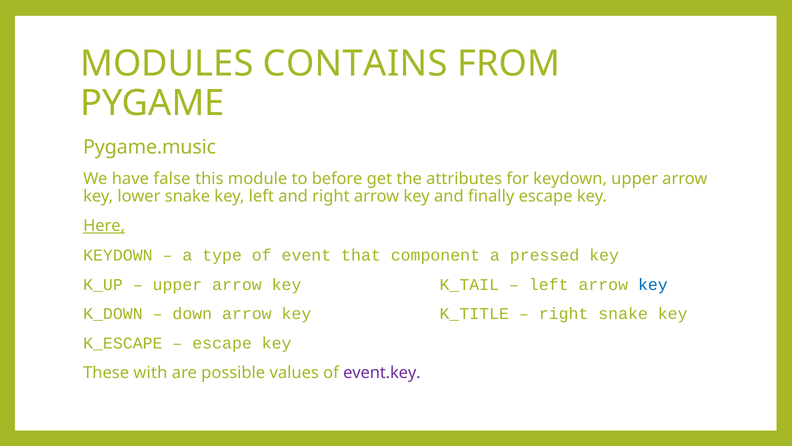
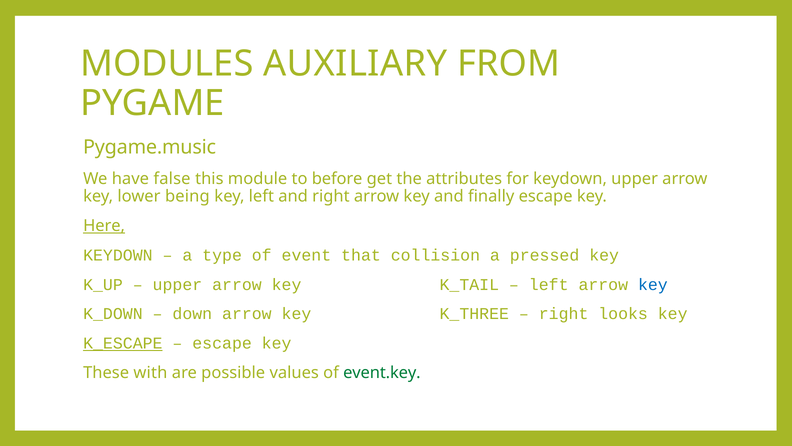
CONTAINS: CONTAINS -> AUXILIARY (355, 64)
lower snake: snake -> being (187, 196)
component: component -> collision (435, 255)
K_TITLE: K_TITLE -> K_THREE (474, 314)
right snake: snake -> looks (623, 314)
K_ESCAPE underline: none -> present (123, 343)
event.key colour: purple -> green (382, 372)
